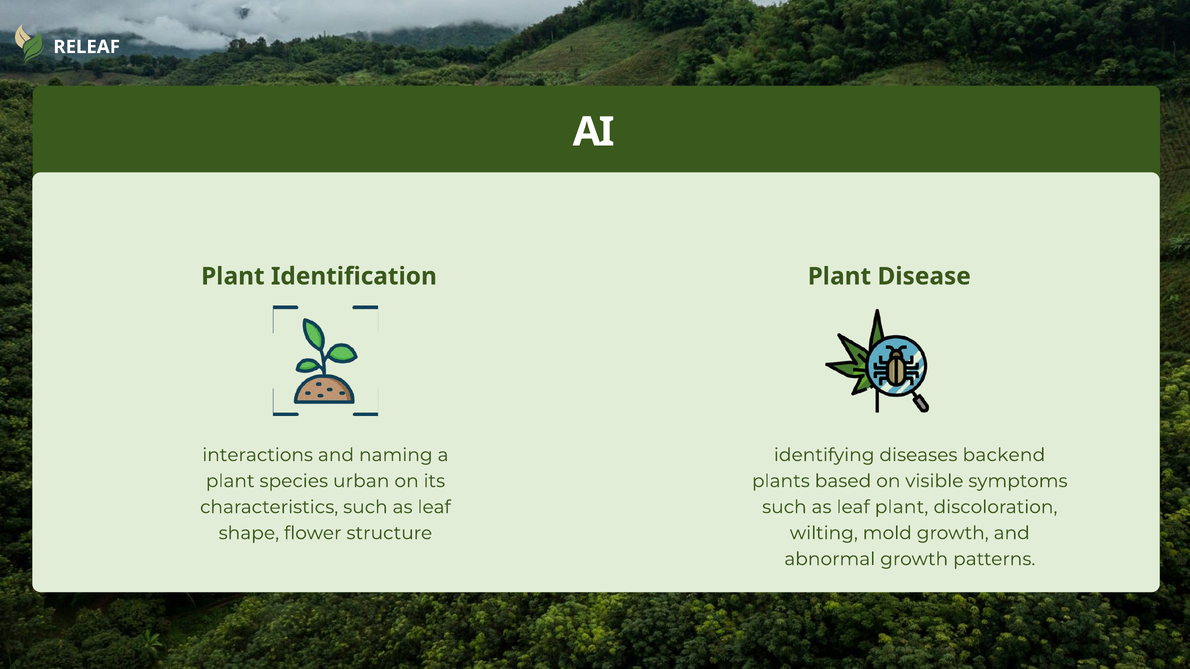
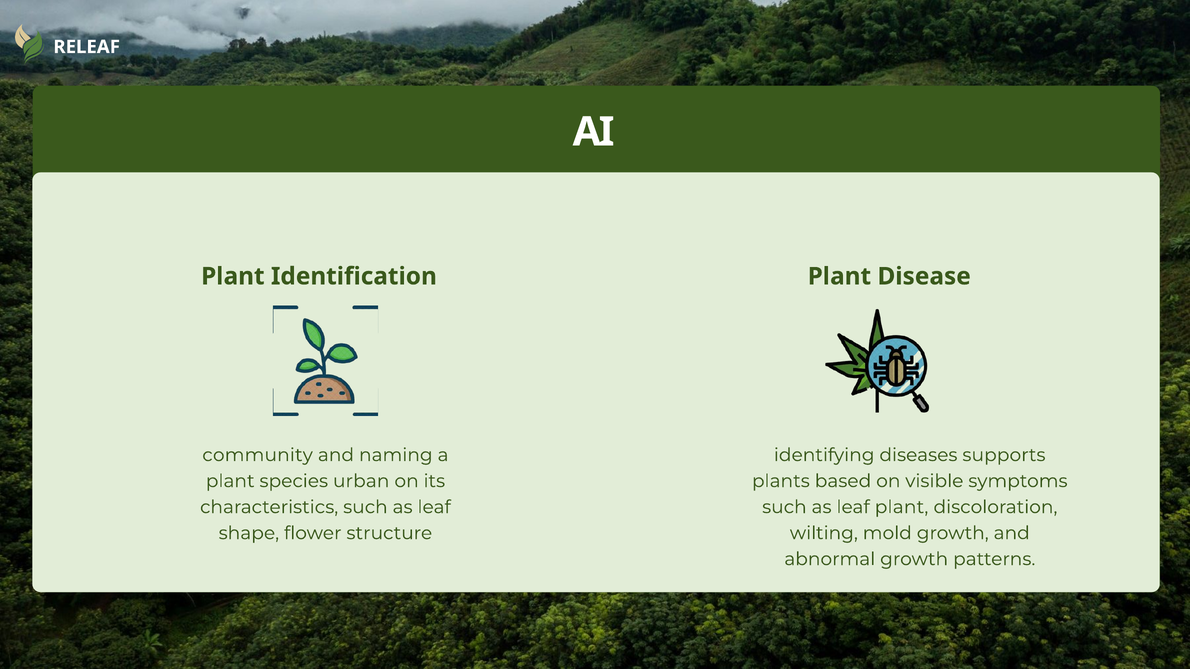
interactions: interactions -> community (258, 455)
backend: backend -> supports (1004, 455)
